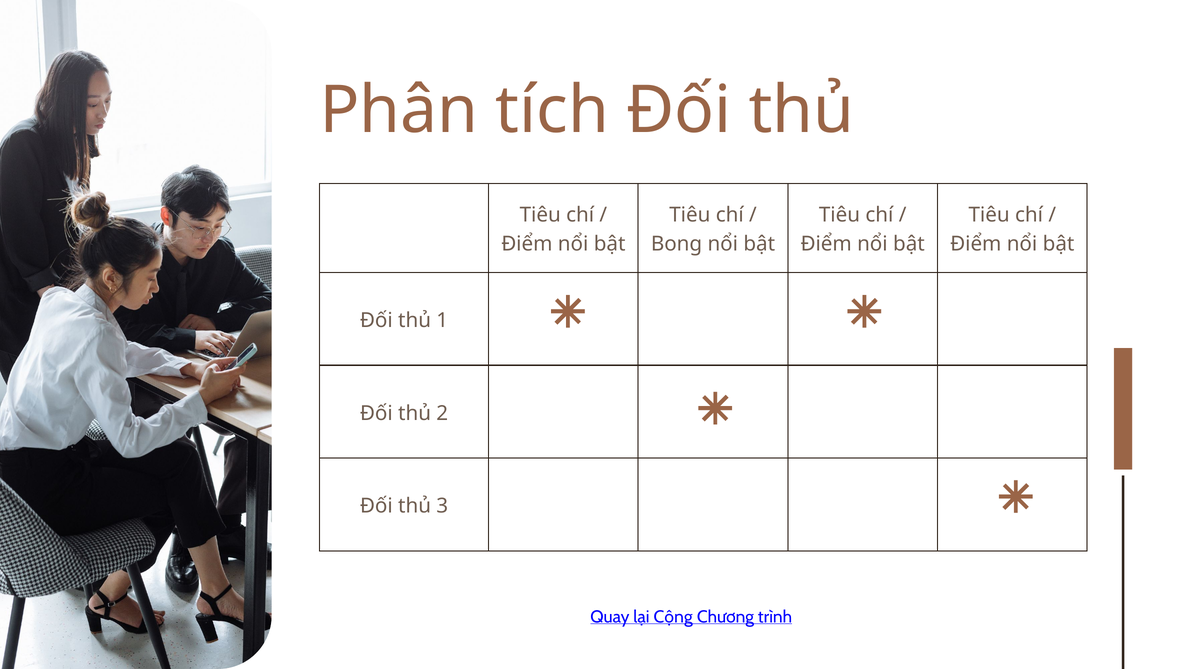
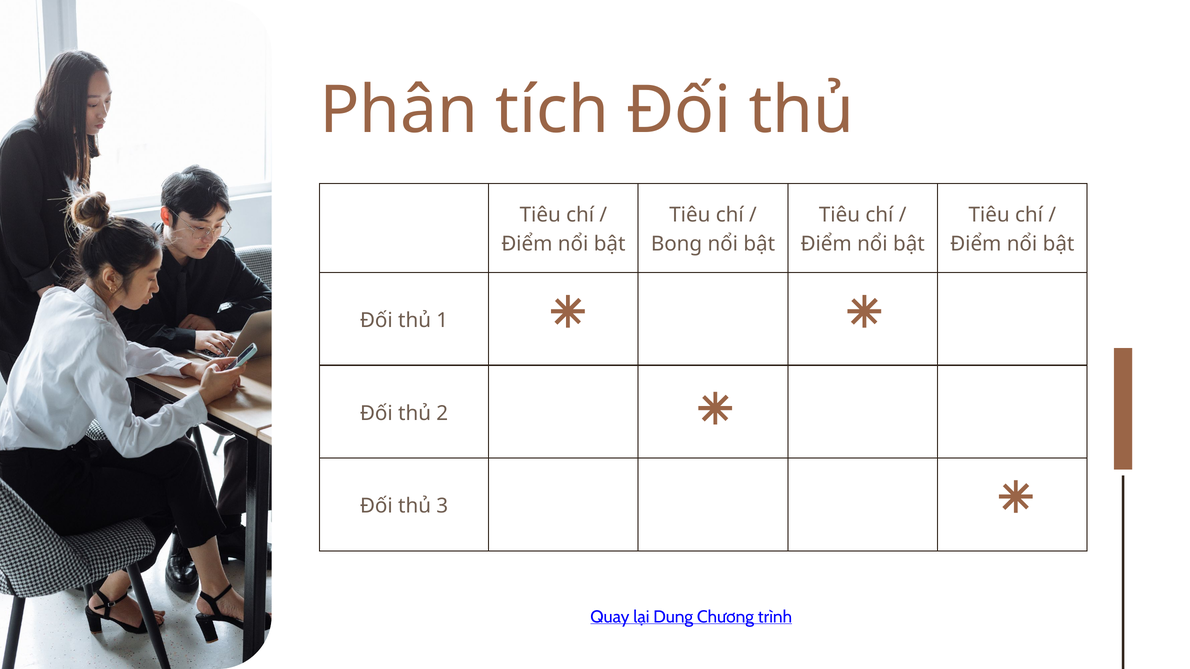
Cộng: Cộng -> Dung (673, 617)
